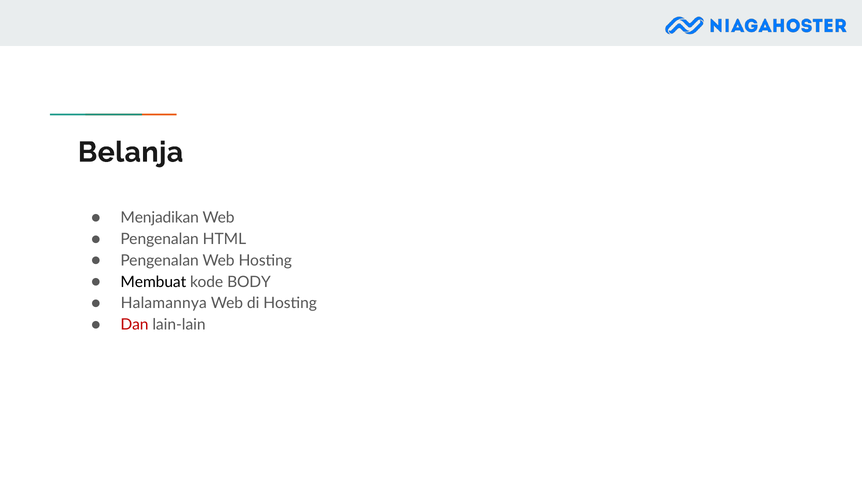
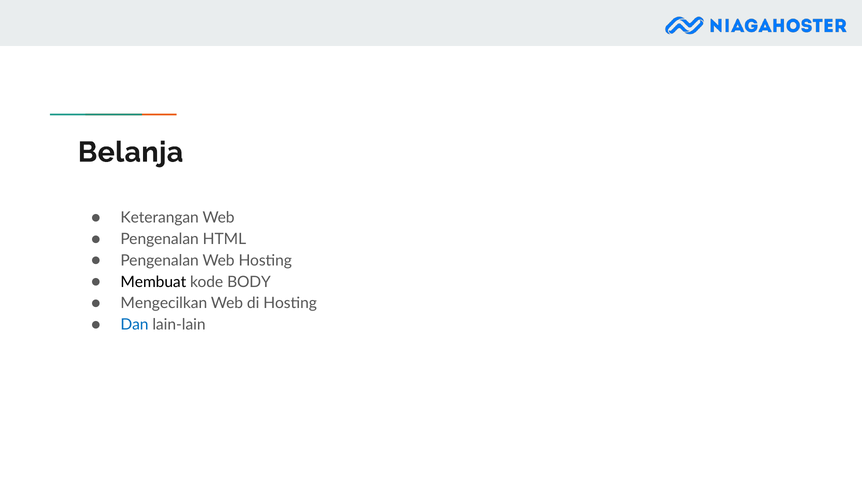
Menjadikan: Menjadikan -> Keterangan (160, 218)
Halamannya: Halamannya -> Mengecilkan (164, 303)
Dan colour: red -> blue (135, 325)
